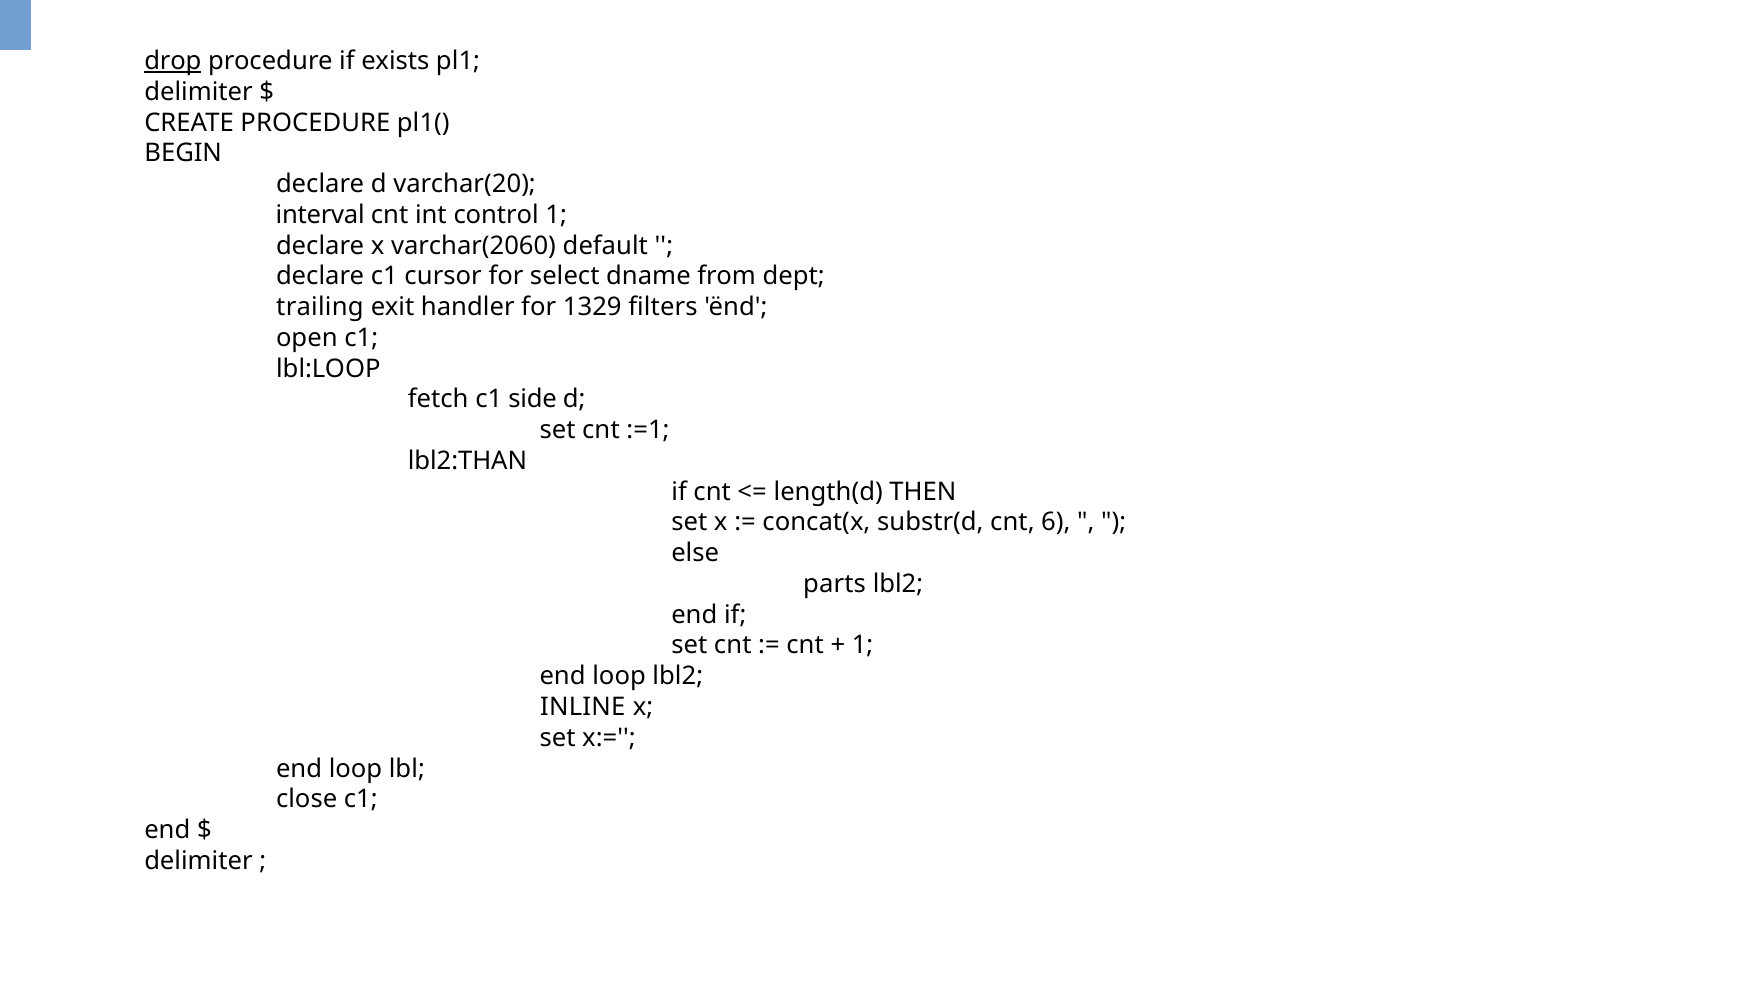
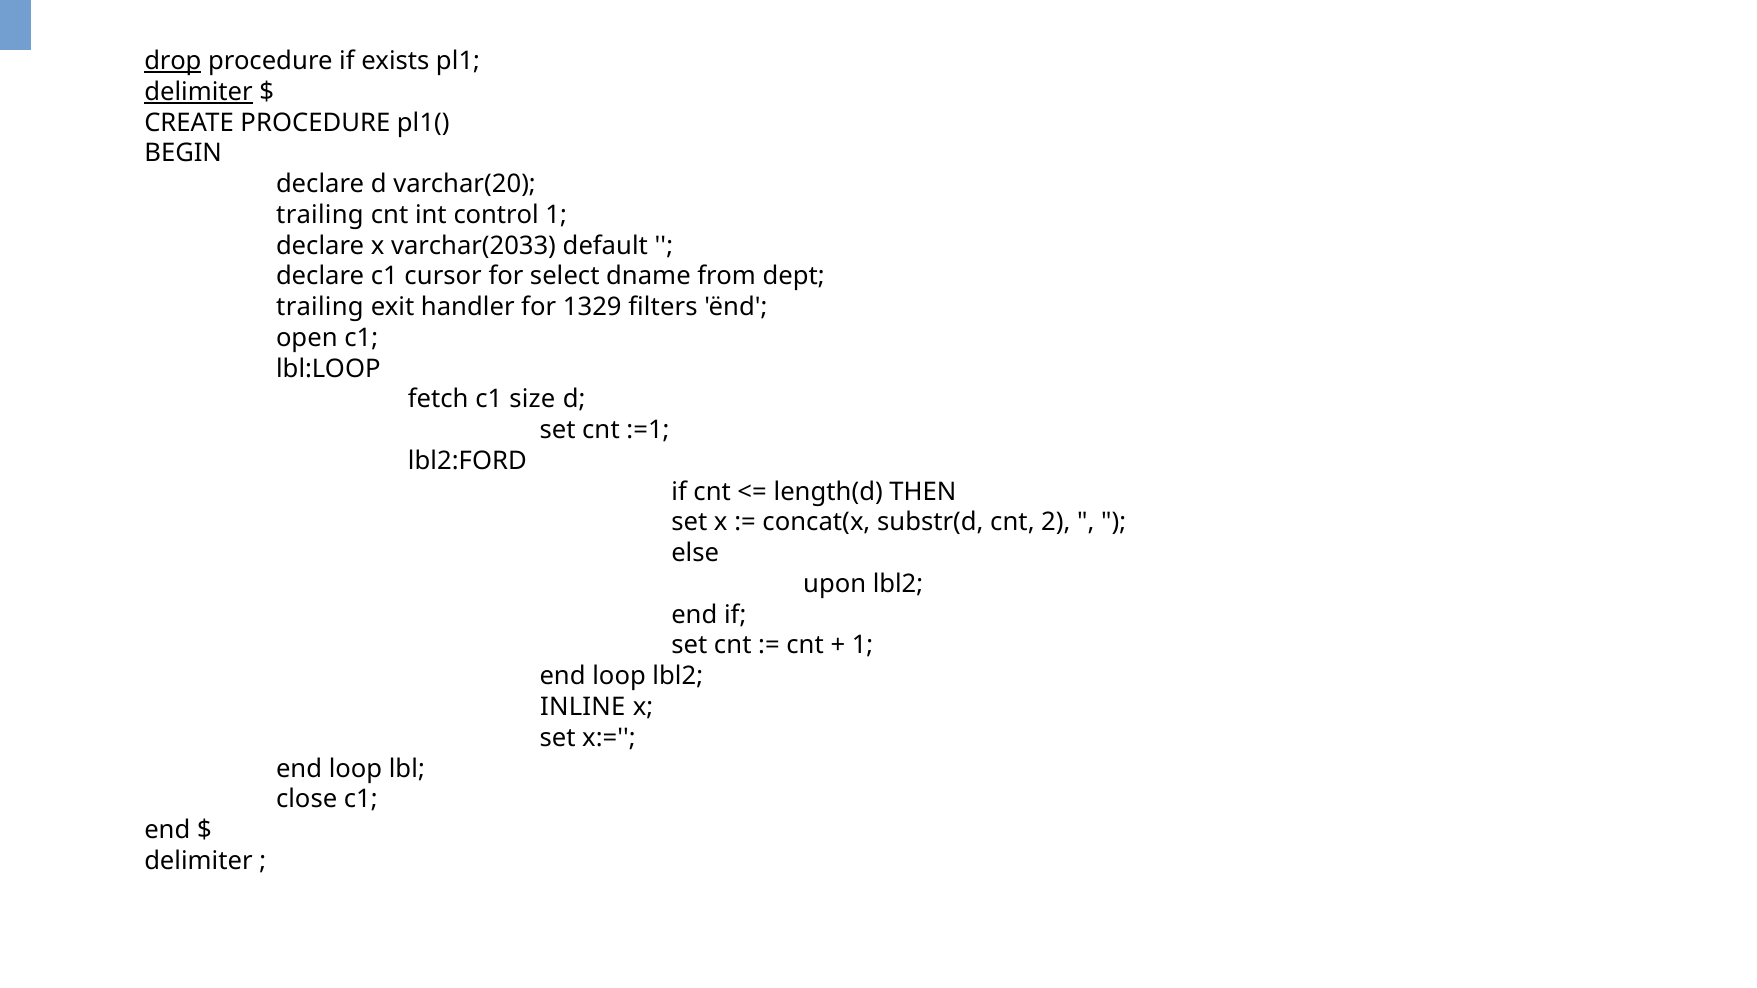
delimiter underline: none -> present (199, 92)
interval: interval -> trailing (320, 215)
varchar(2060: varchar(2060 -> varchar(2033 (473, 246)
side: side -> size (532, 400)
lbl2:THAN: lbl2:THAN -> lbl2:FORD (467, 461)
6: 6 -> 2 (1056, 523)
parts: parts -> upon (835, 584)
